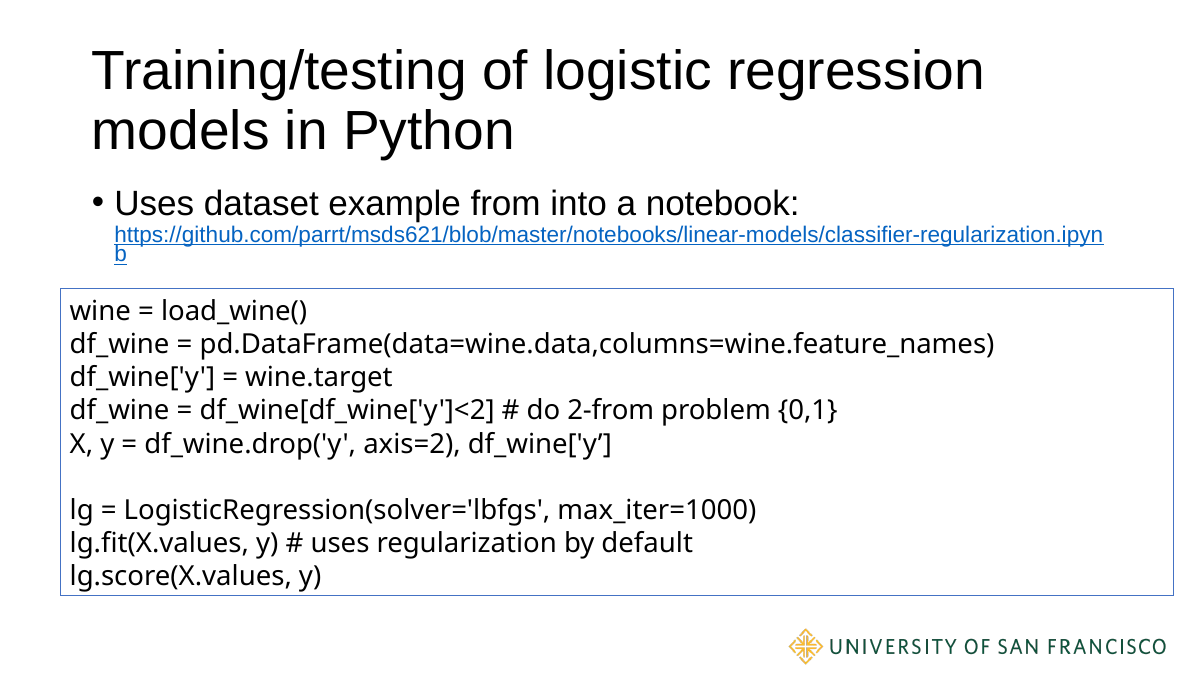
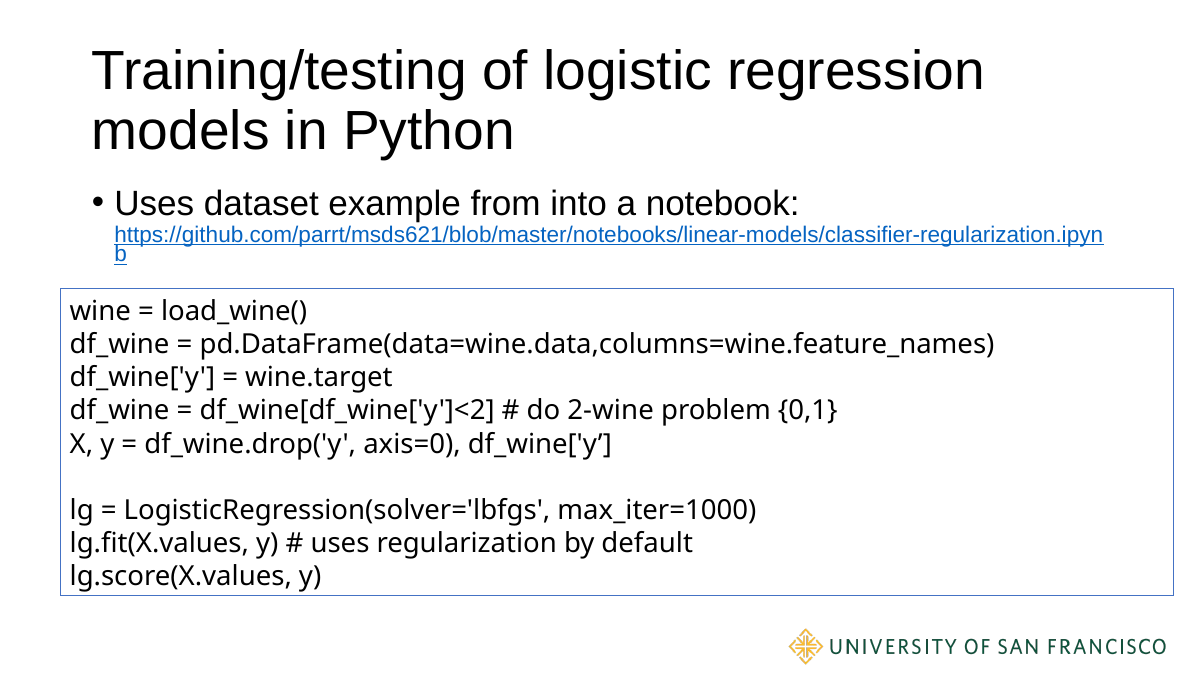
2-from: 2-from -> 2-wine (611, 411)
axis=2: axis=2 -> axis=0 (412, 444)
